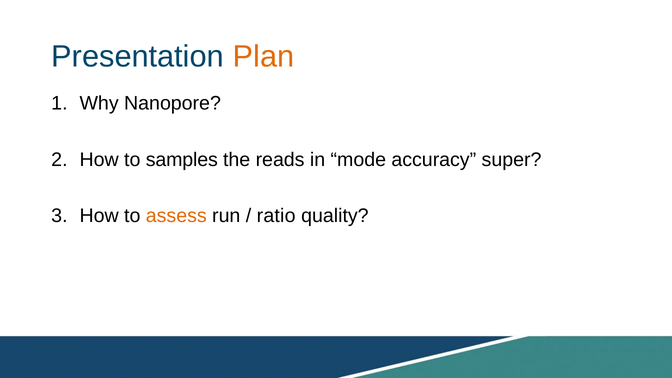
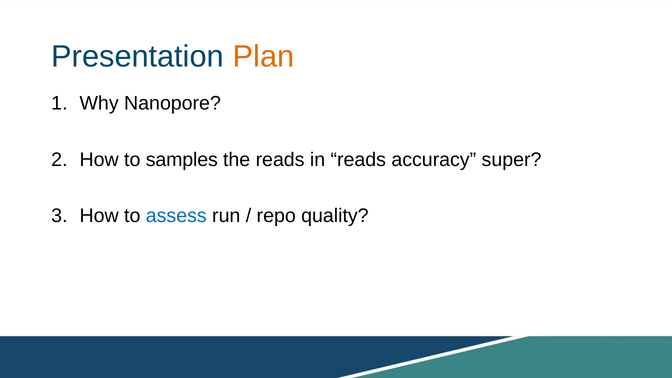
in mode: mode -> reads (358, 160)
assess colour: orange -> blue (176, 216)
ratio: ratio -> repo (276, 216)
